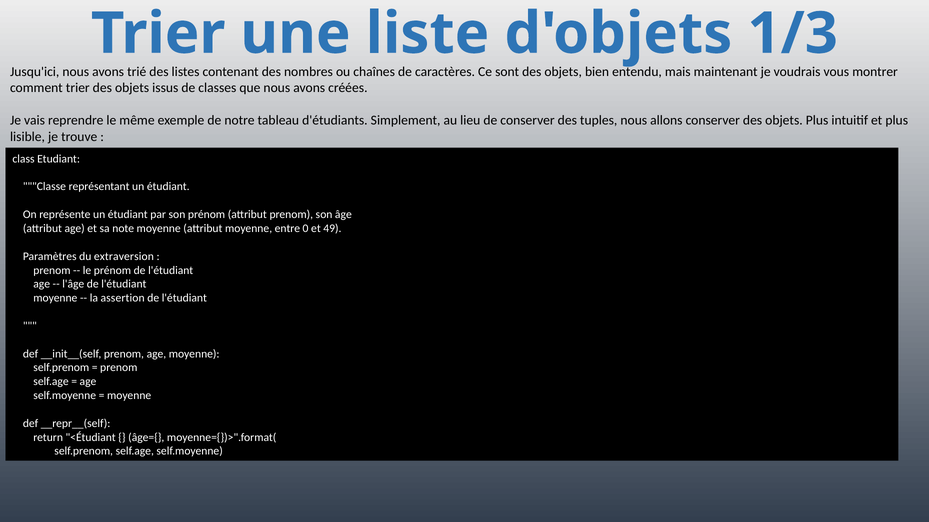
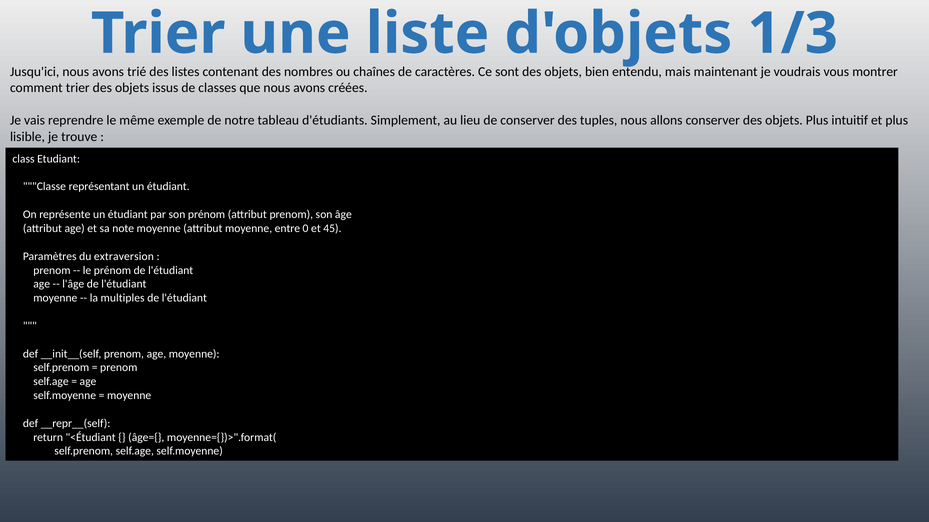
49: 49 -> 45 (332, 229)
assertion: assertion -> multiples (123, 298)
